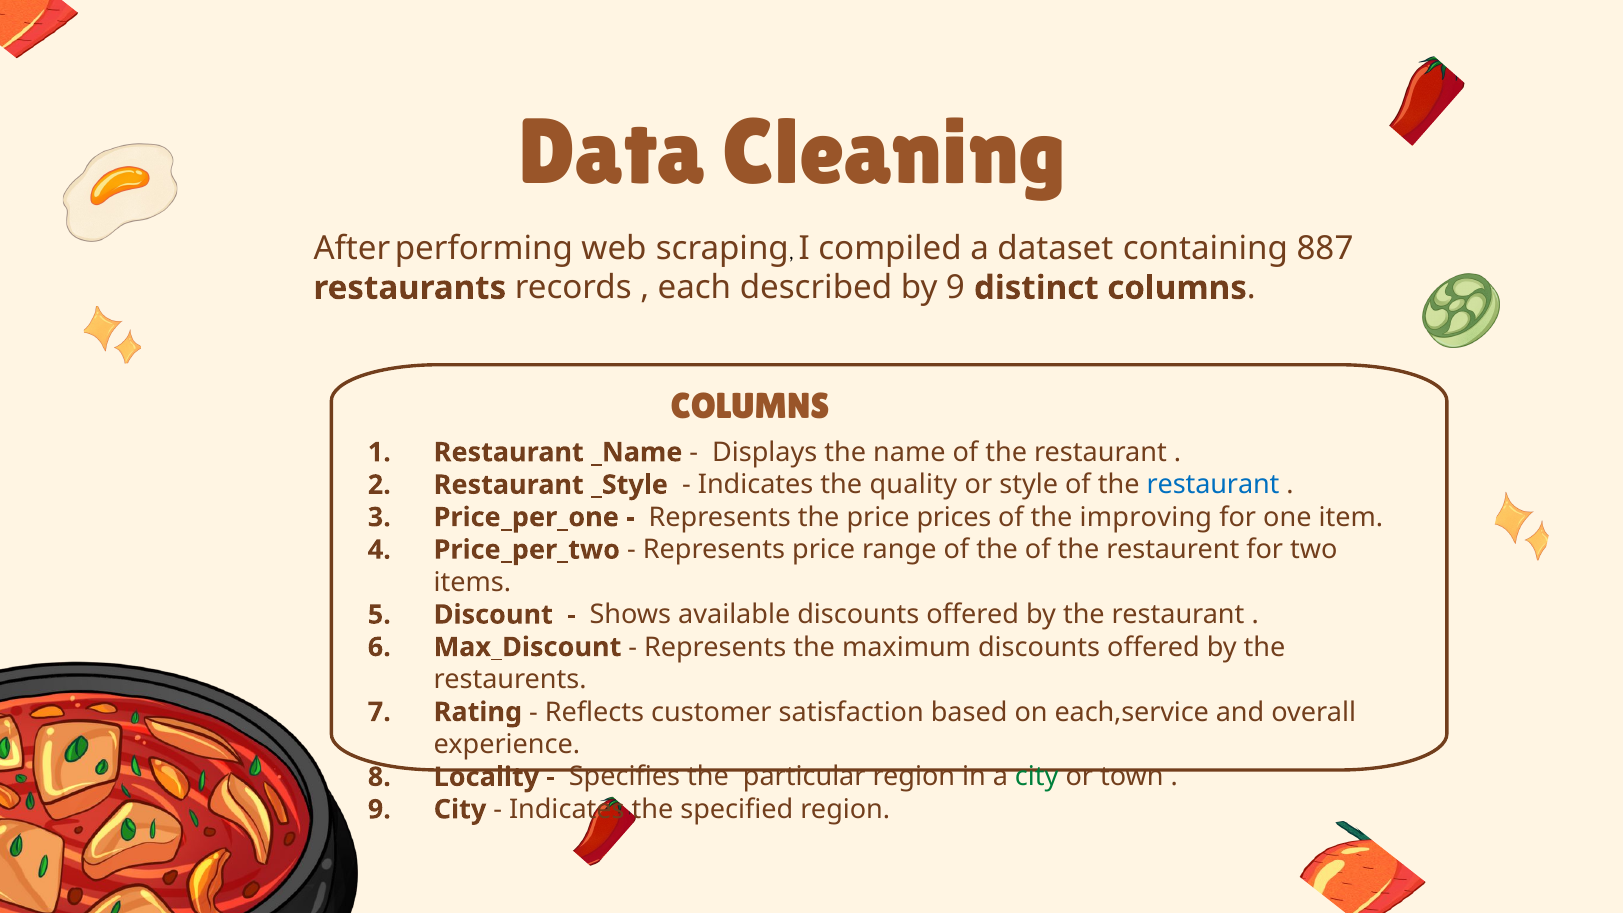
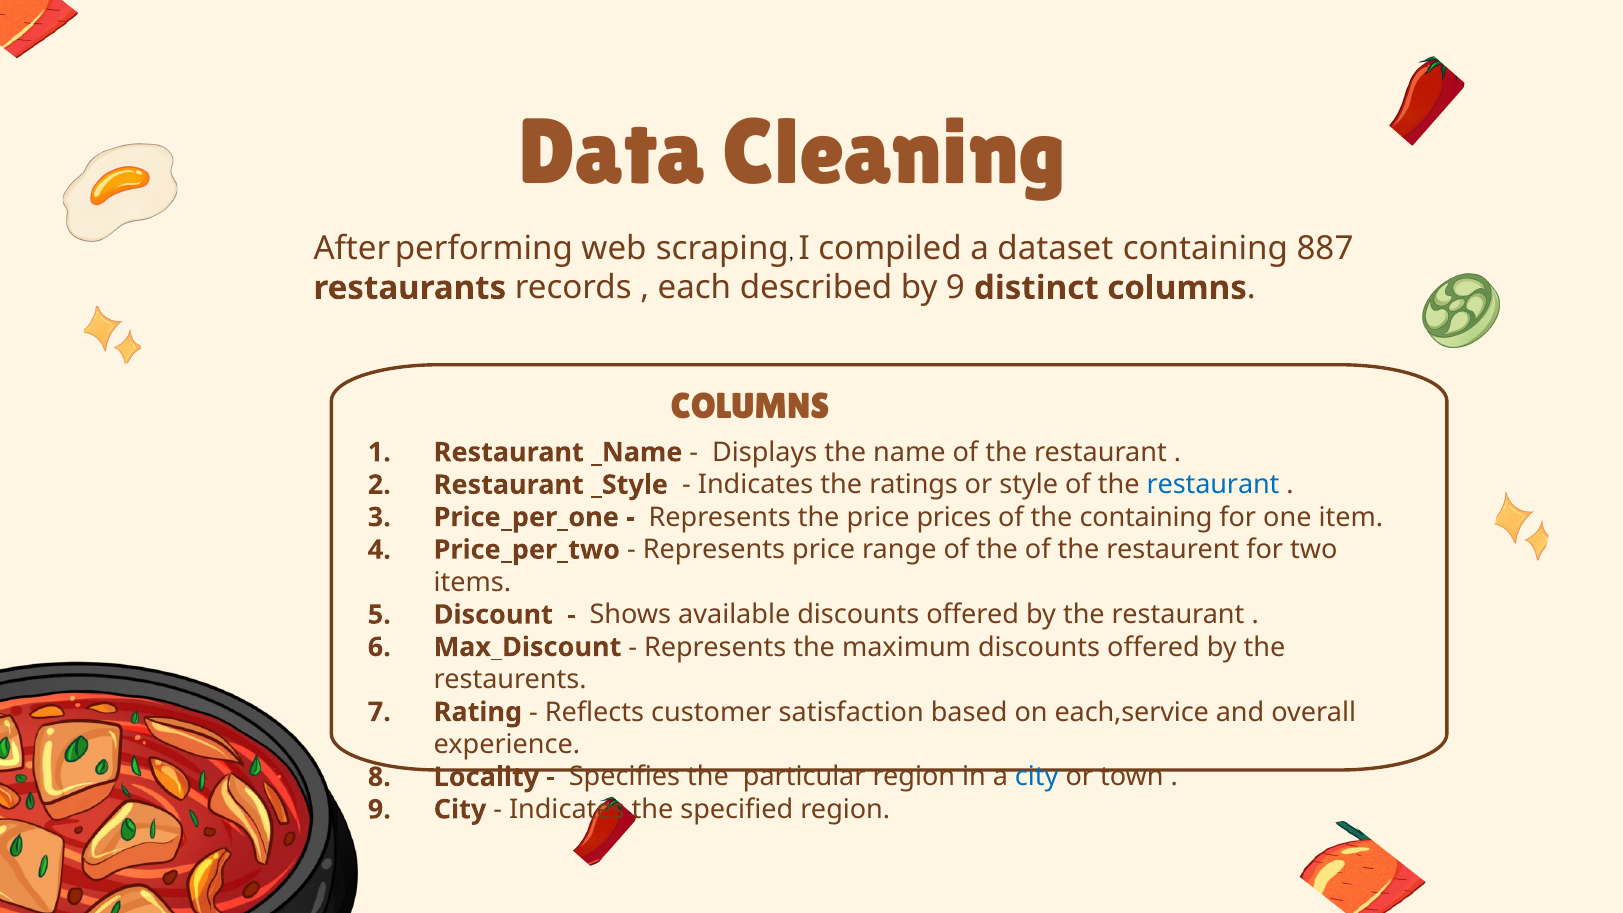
quality: quality -> ratings (914, 485)
the improving: improving -> containing (1146, 517)
city colour: green -> blue (1037, 777)
